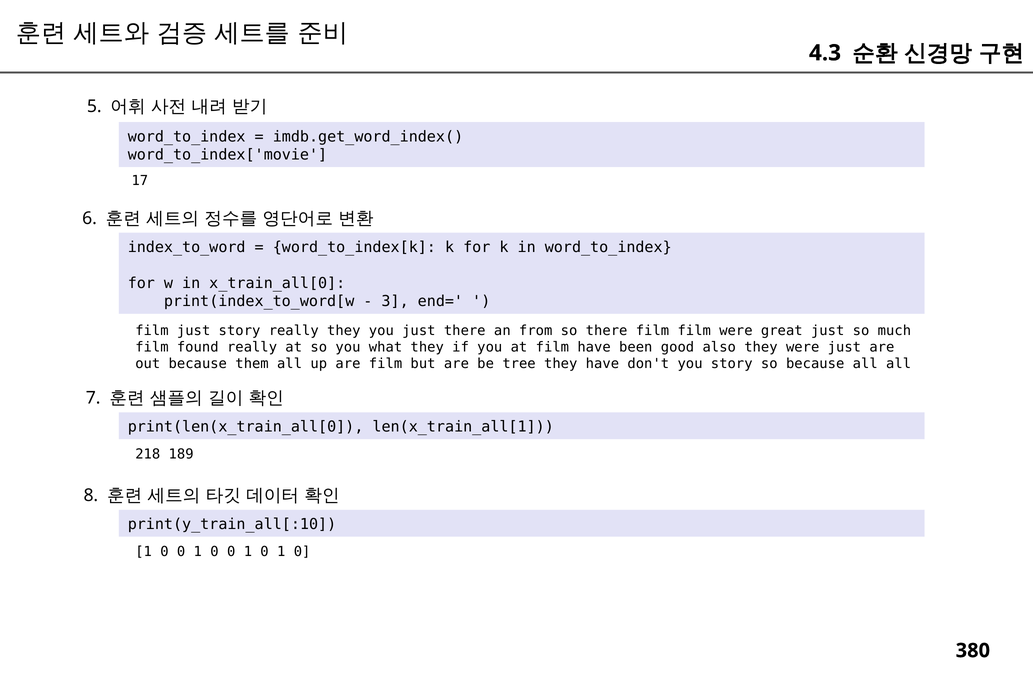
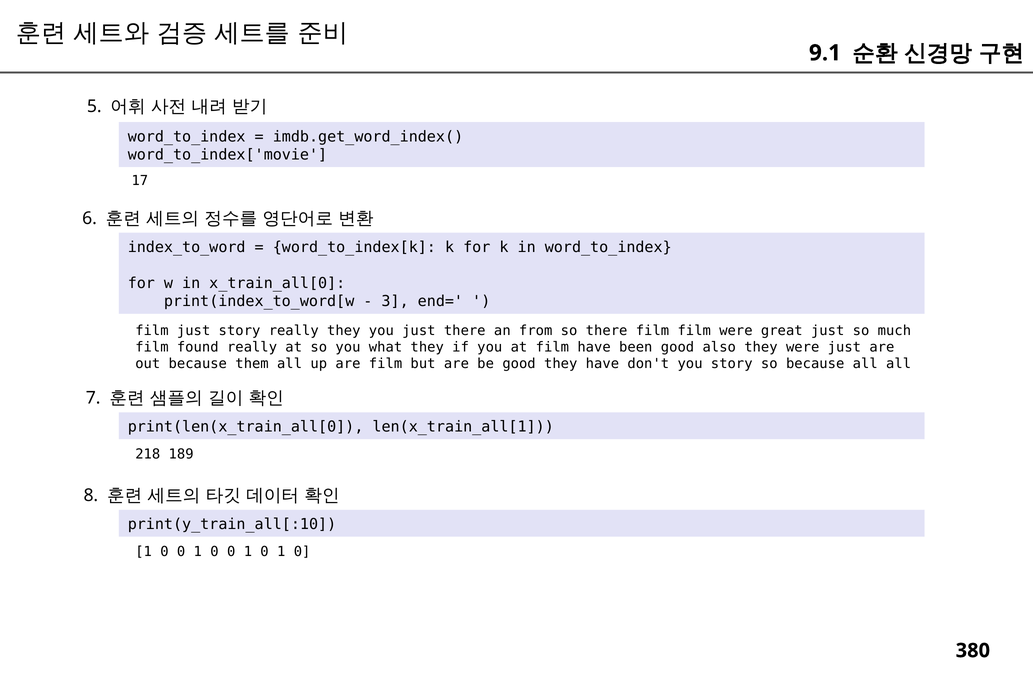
4.3: 4.3 -> 9.1 (825, 53)
be tree: tree -> good (519, 364)
